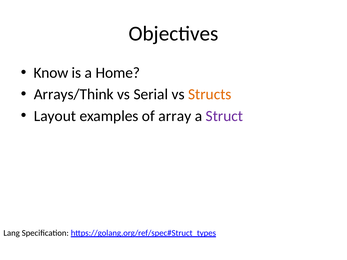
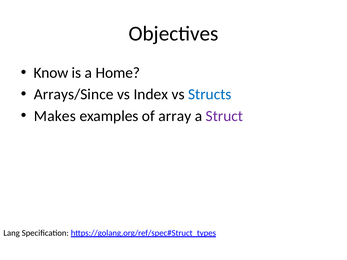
Arrays/Think: Arrays/Think -> Arrays/Since (74, 94)
Serial: Serial -> Index (151, 94)
Structs colour: orange -> blue (210, 94)
Layout: Layout -> Makes (55, 116)
